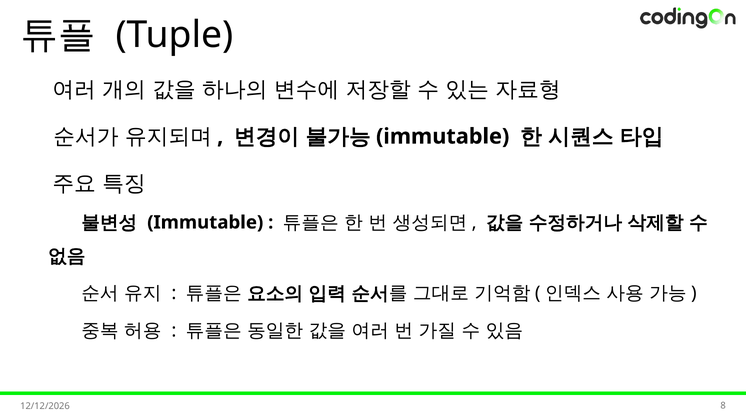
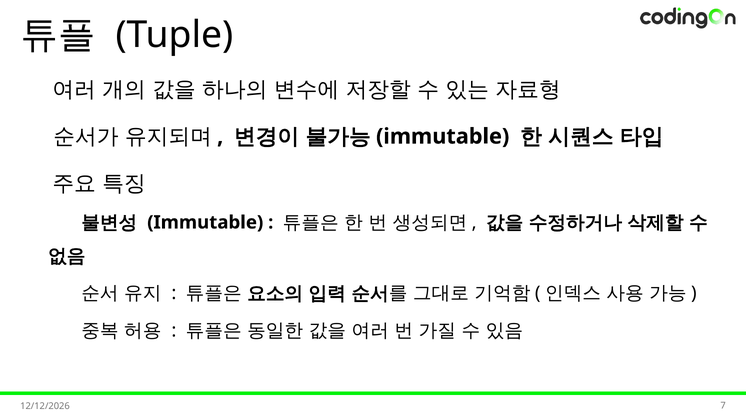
8: 8 -> 7 (723, 406)
